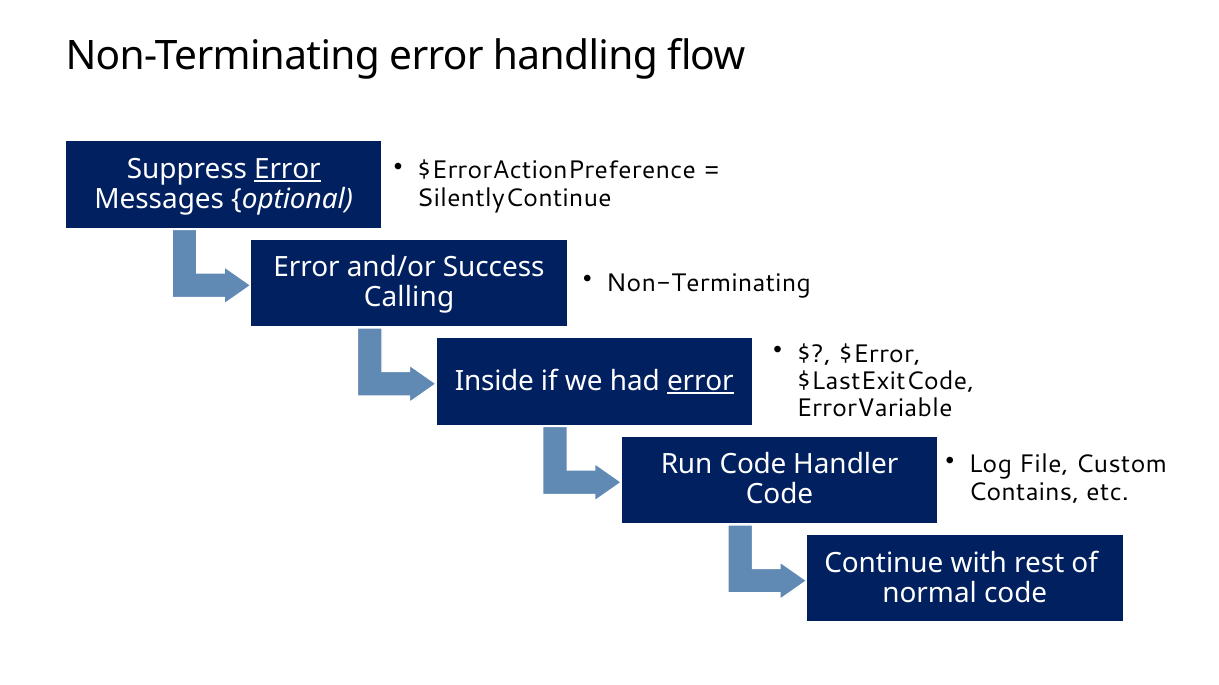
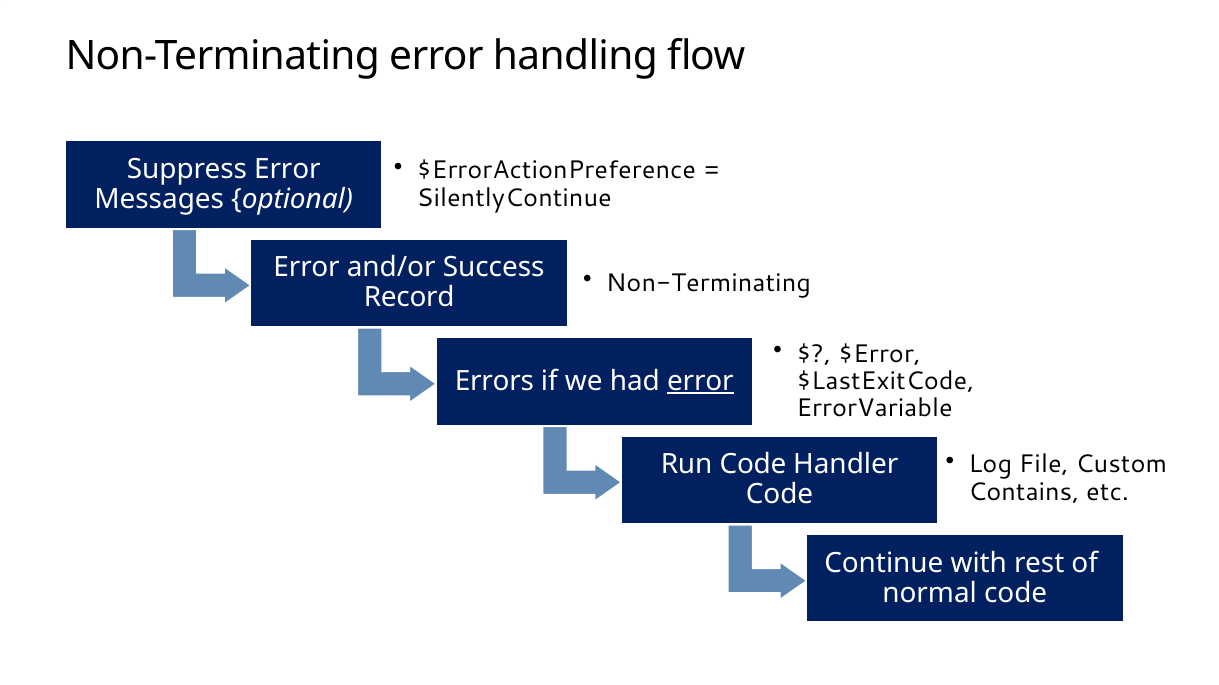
Error underline: present -> none (287, 169)
Calling: Calling -> Record (409, 298)
Inside: Inside -> Errors (494, 382)
